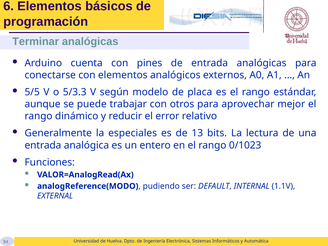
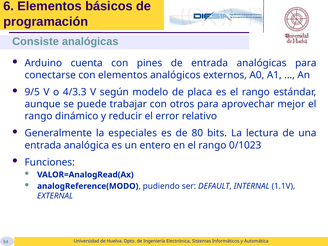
Terminar: Terminar -> Consiste (36, 41)
5/5: 5/5 -> 9/5 (32, 92)
5/3.3: 5/3.3 -> 4/3.3 (75, 92)
13: 13 -> 80 (197, 133)
